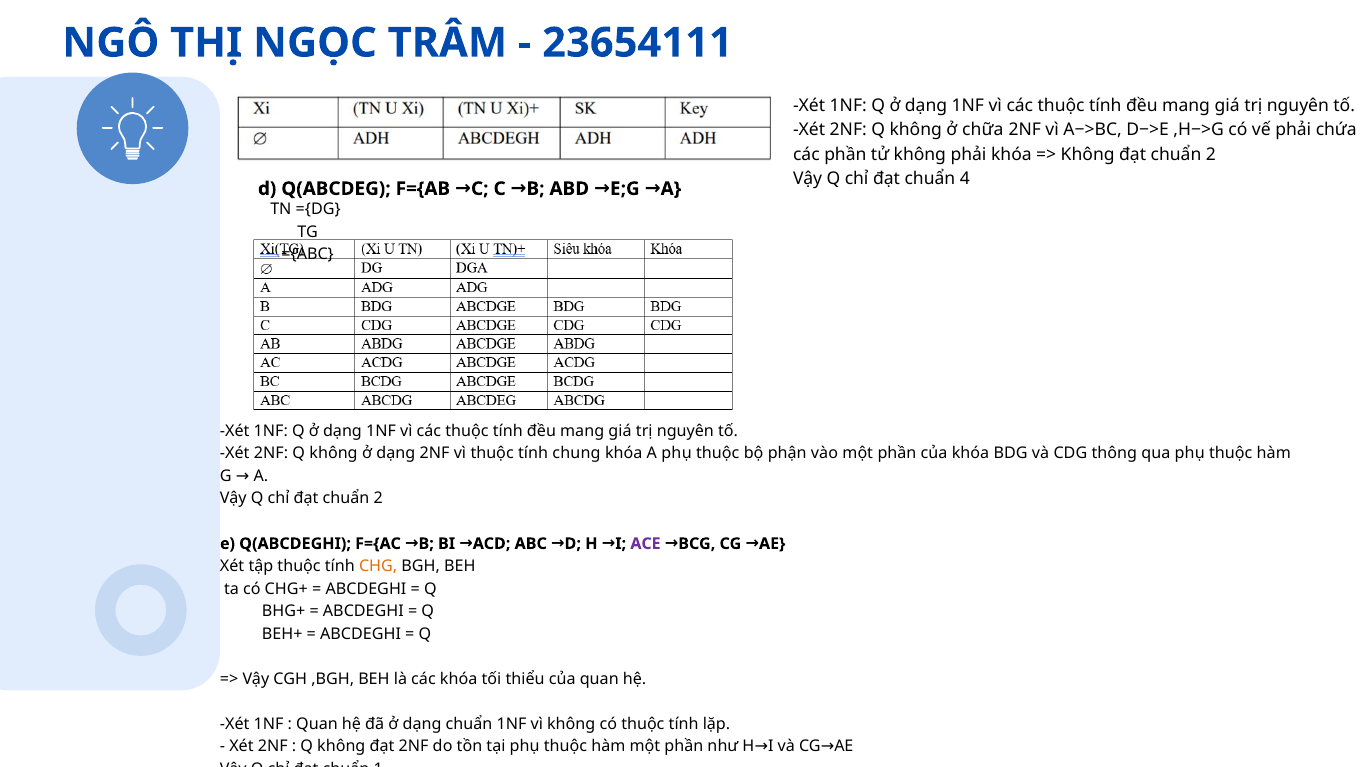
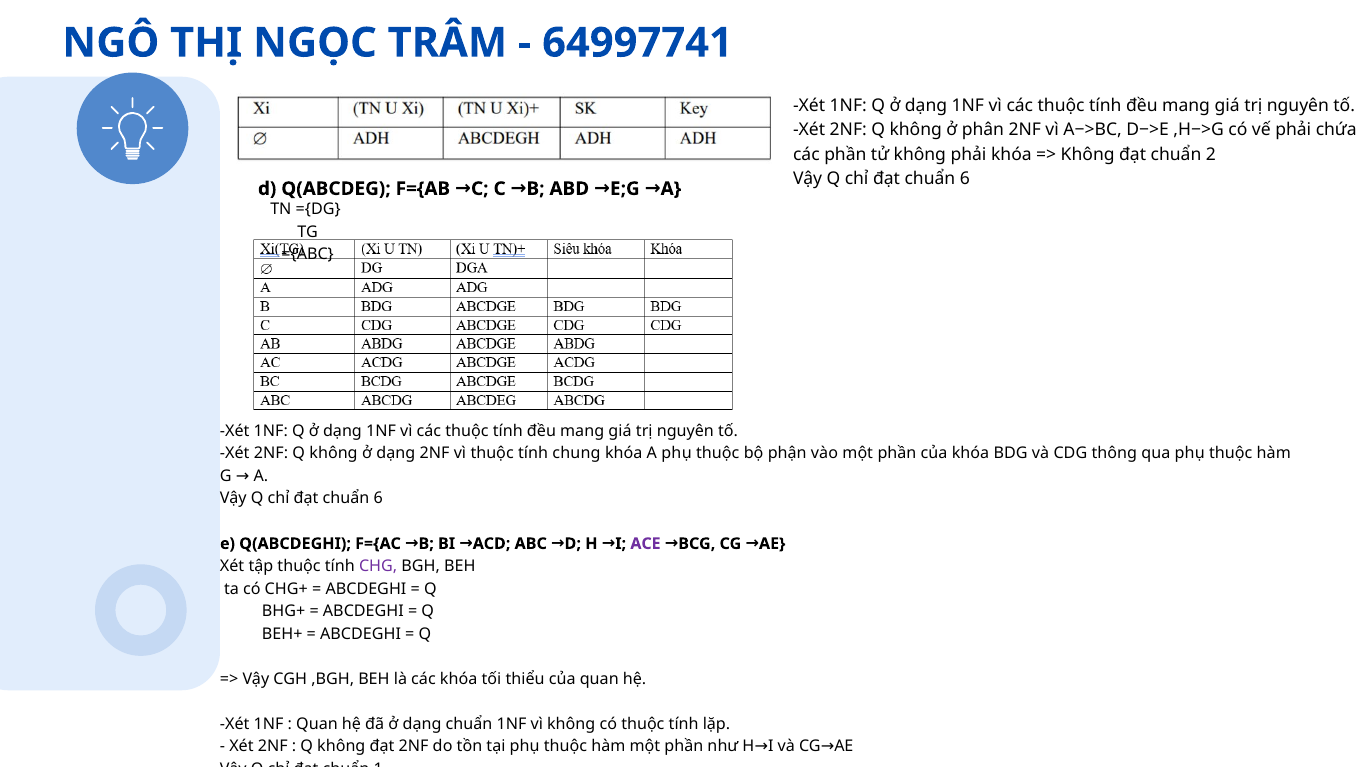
23654111: 23654111 -> 64997741 (638, 43)
chữa: chữa -> phân (983, 130)
4: 4 -> 6 (965, 179)
2: 2 -> 6 (378, 499)
CHG colour: orange -> purple (378, 566)
